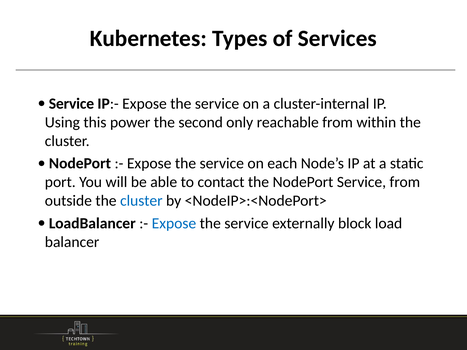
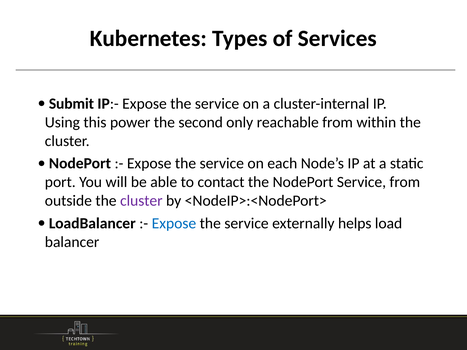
Service: Service -> Submit (71, 104)
cluster colour: blue -> purple (141, 201)
block: block -> helps (355, 224)
